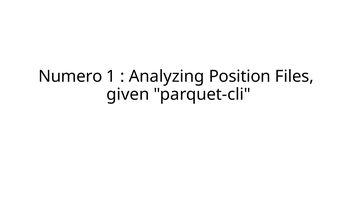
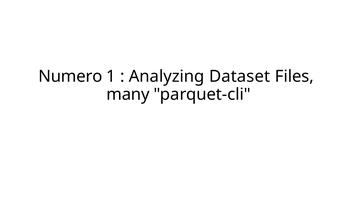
Position: Position -> Dataset (240, 77)
given: given -> many (128, 95)
